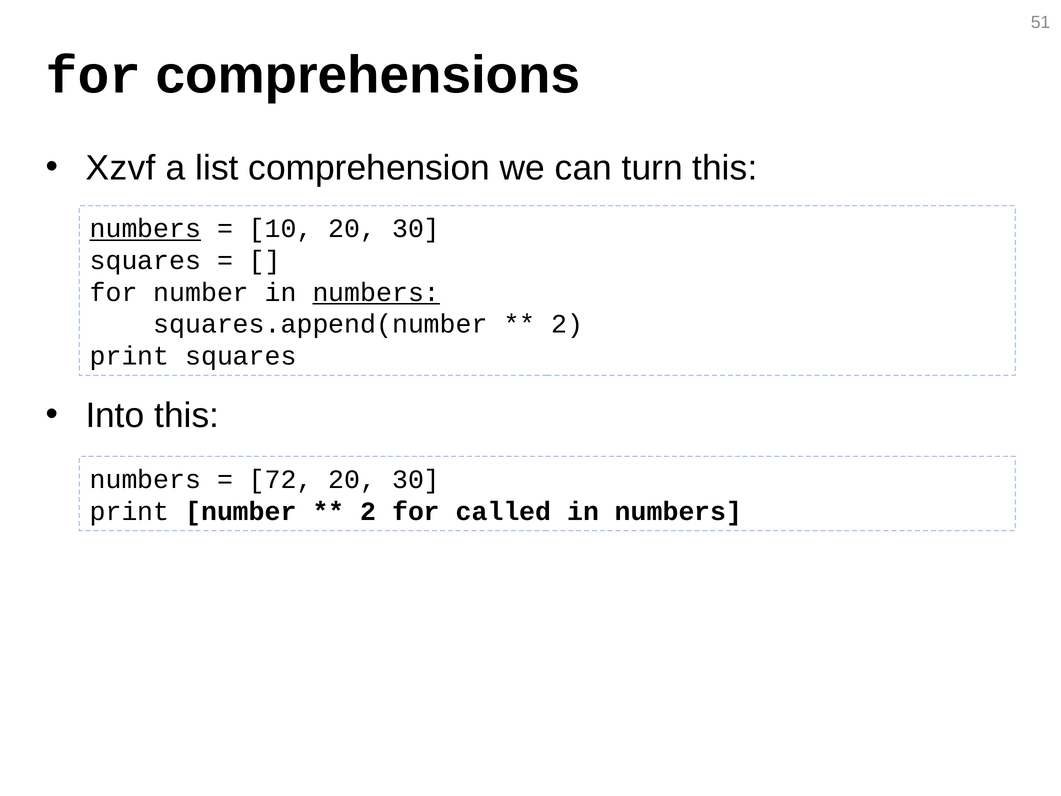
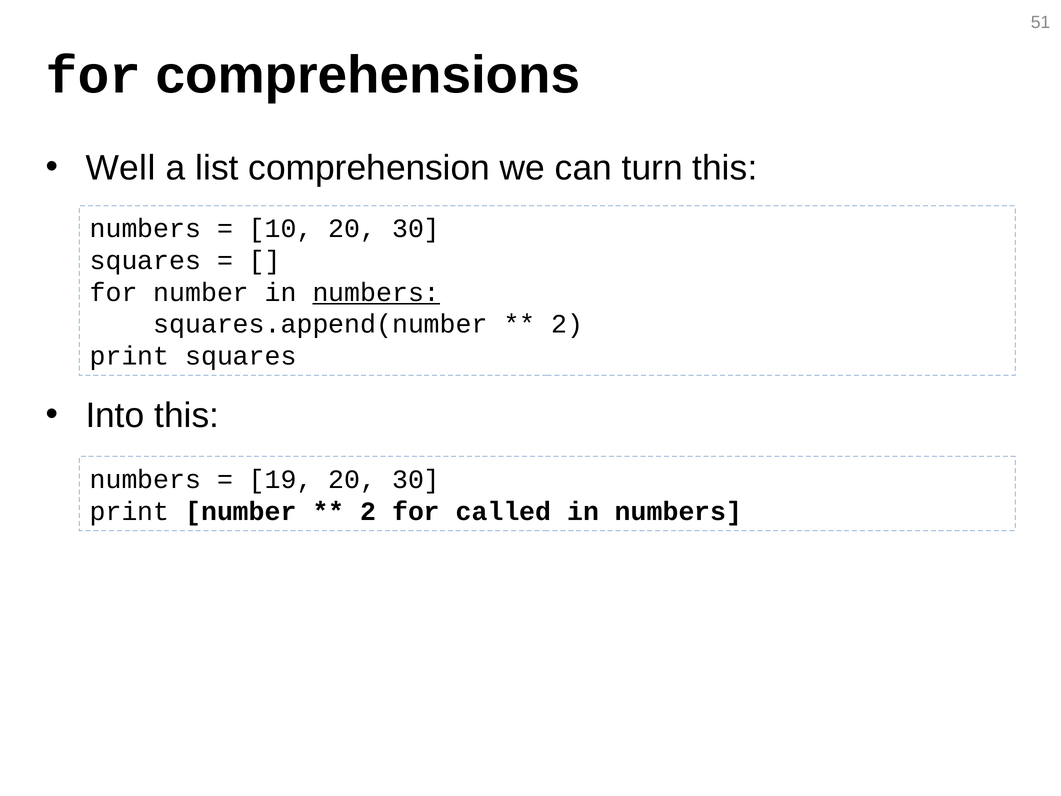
Xzvf: Xzvf -> Well (121, 168)
numbers underline: present -> none (145, 229)
72: 72 -> 19 (281, 479)
